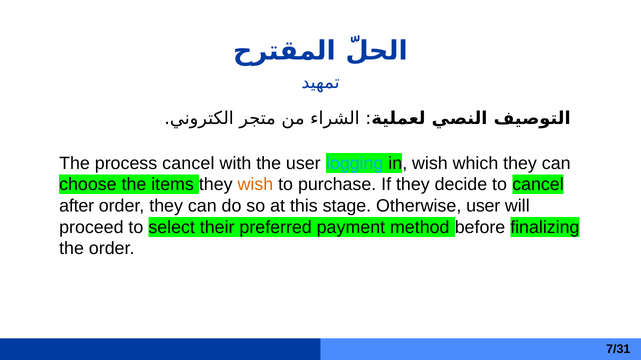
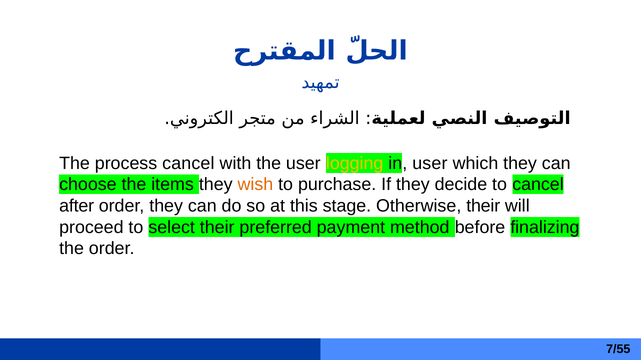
logging colour: light blue -> yellow (355, 163)
in wish: wish -> user (430, 163)
Otherwise user: user -> their (483, 206)
7/31: 7/31 -> 7/55 (618, 350)
